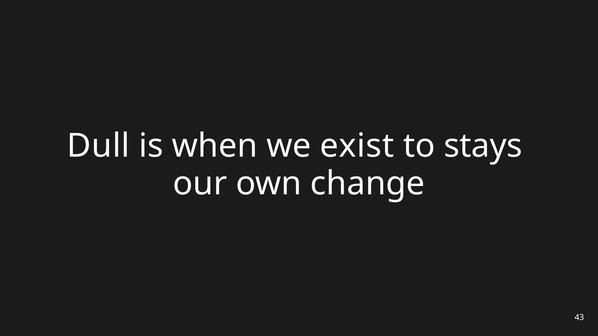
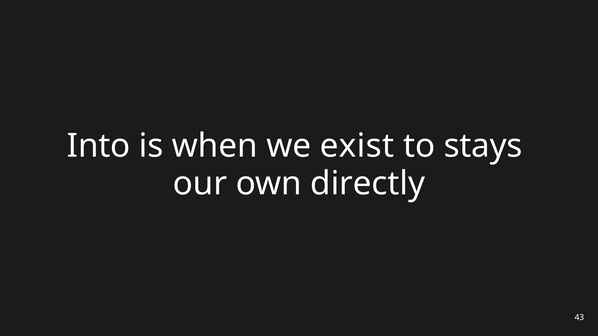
Dull: Dull -> Into (99, 146)
change: change -> directly (368, 184)
